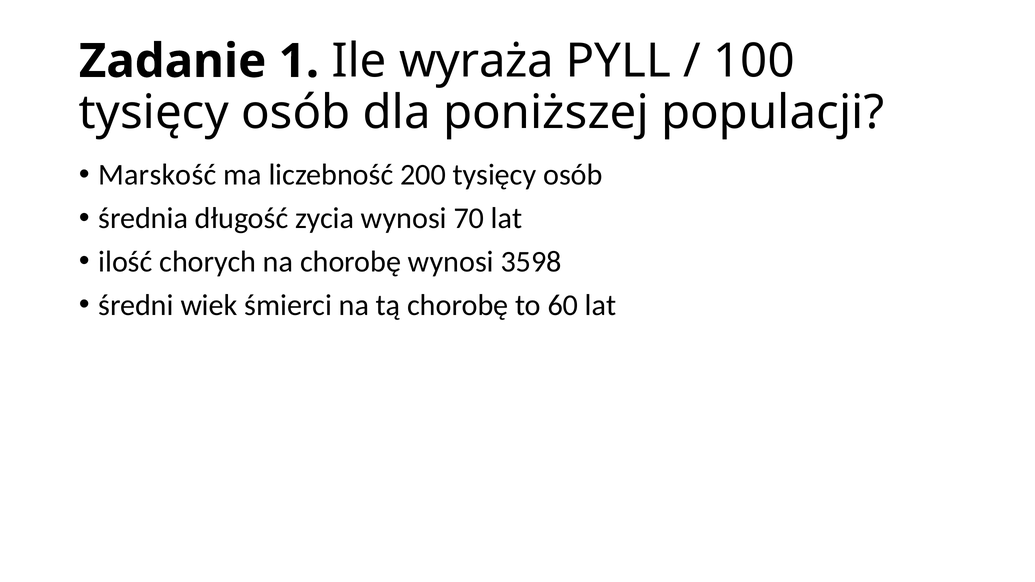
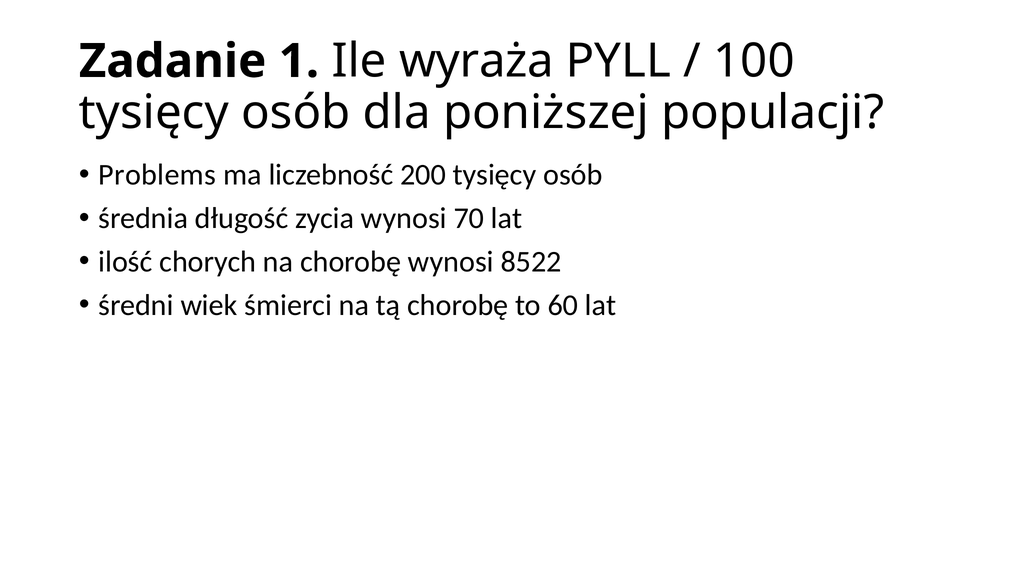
Marskość: Marskość -> Problems (157, 175)
3598: 3598 -> 8522 (531, 262)
